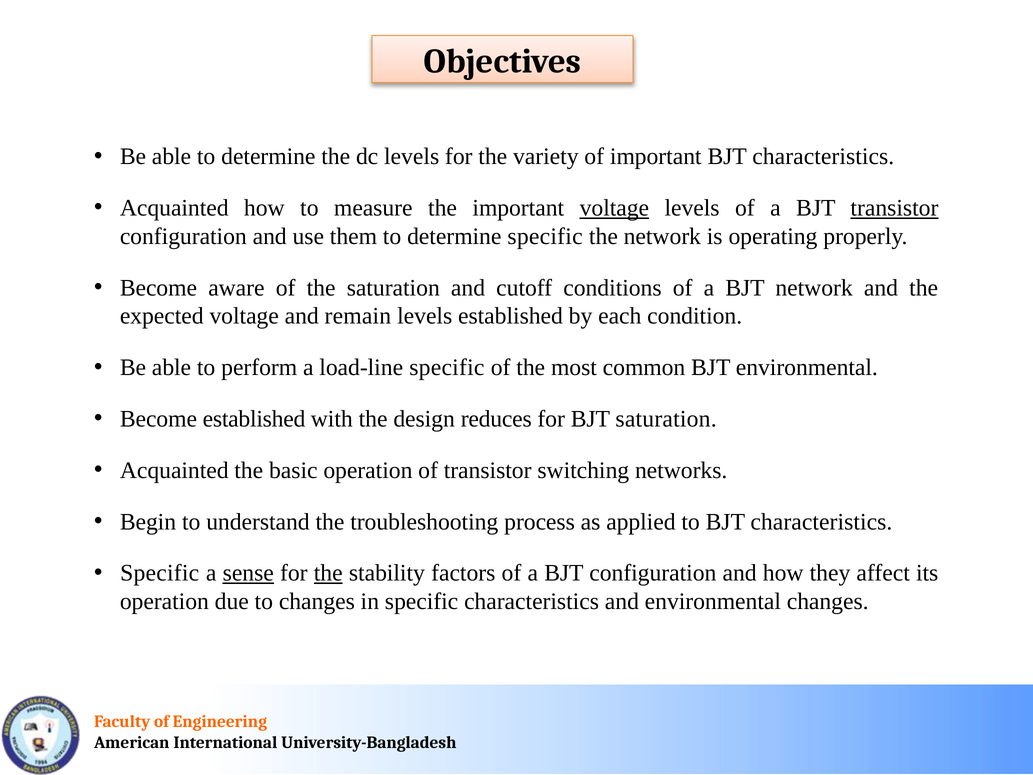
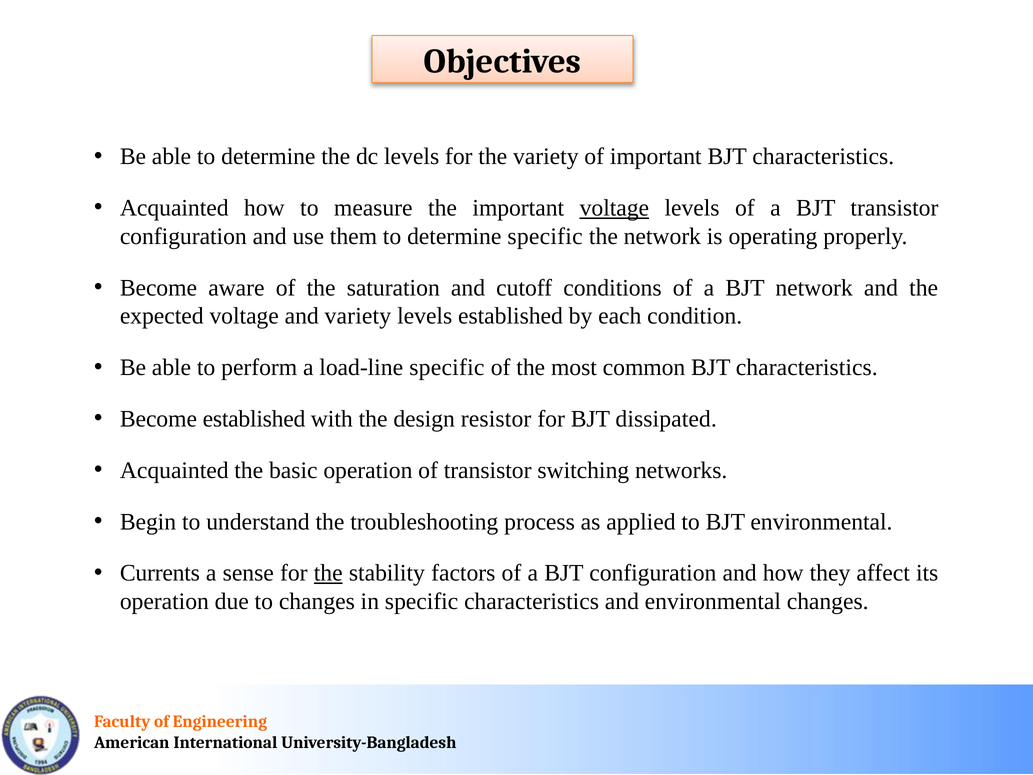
transistor underline: present -> none (894, 208)
and remain: remain -> variety (358, 316)
common BJT environmental: environmental -> characteristics (807, 367)
reduces: reduces -> resistor (496, 419)
BJT saturation: saturation -> dissipated (666, 419)
to BJT characteristics: characteristics -> environmental (821, 522)
Specific: Specific -> Currents (160, 573)
sense underline: present -> none (248, 573)
